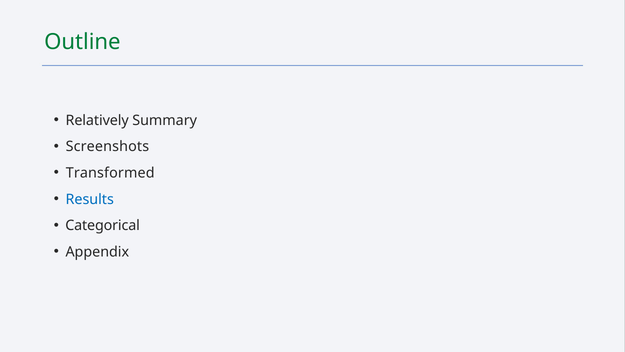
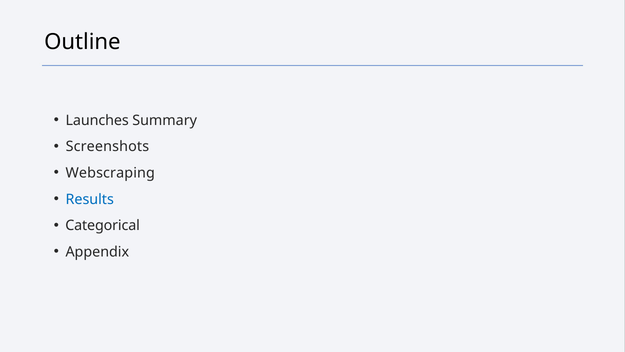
Outline colour: green -> black (82, 42)
Relatively: Relatively -> Launches (97, 120)
Transformed: Transformed -> Webscraping (110, 173)
